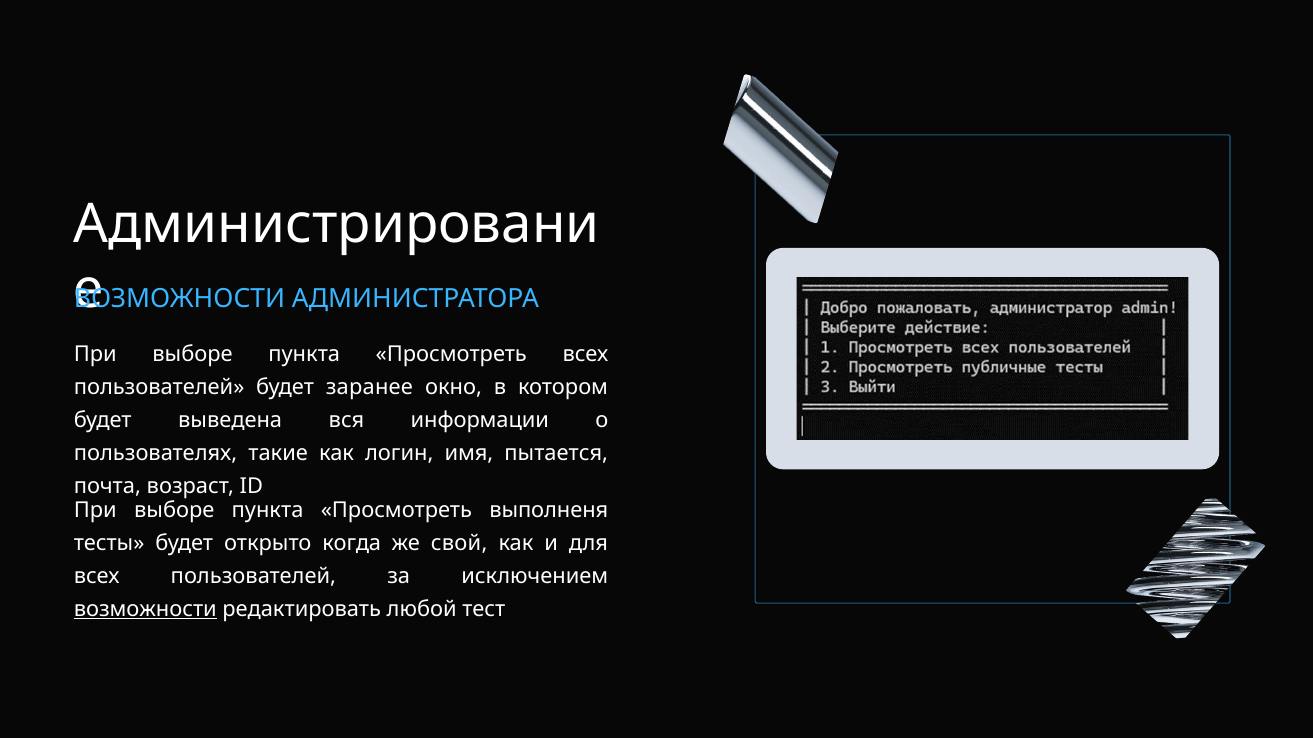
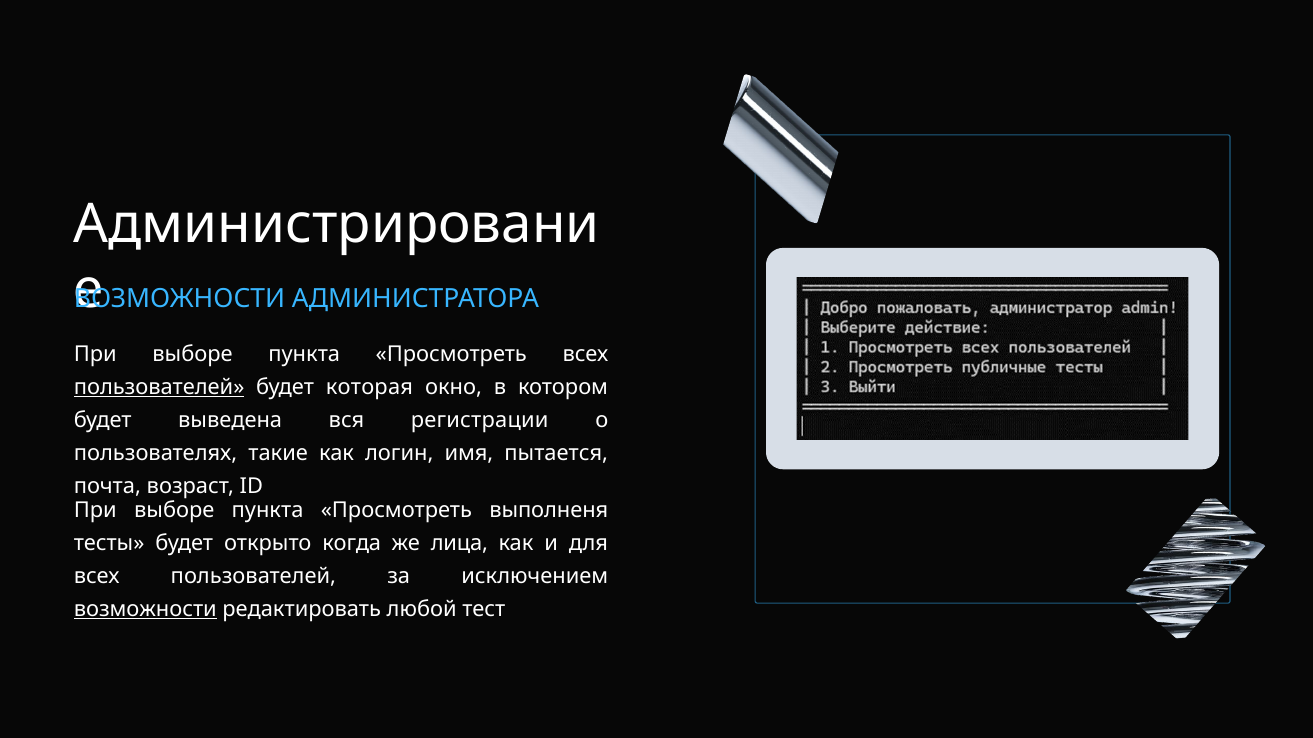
пользователей underline: none -> present (159, 388)
заранее: заранее -> которая (369, 388)
информации: информации -> регистрации (480, 421)
свой: свой -> лица (459, 544)
